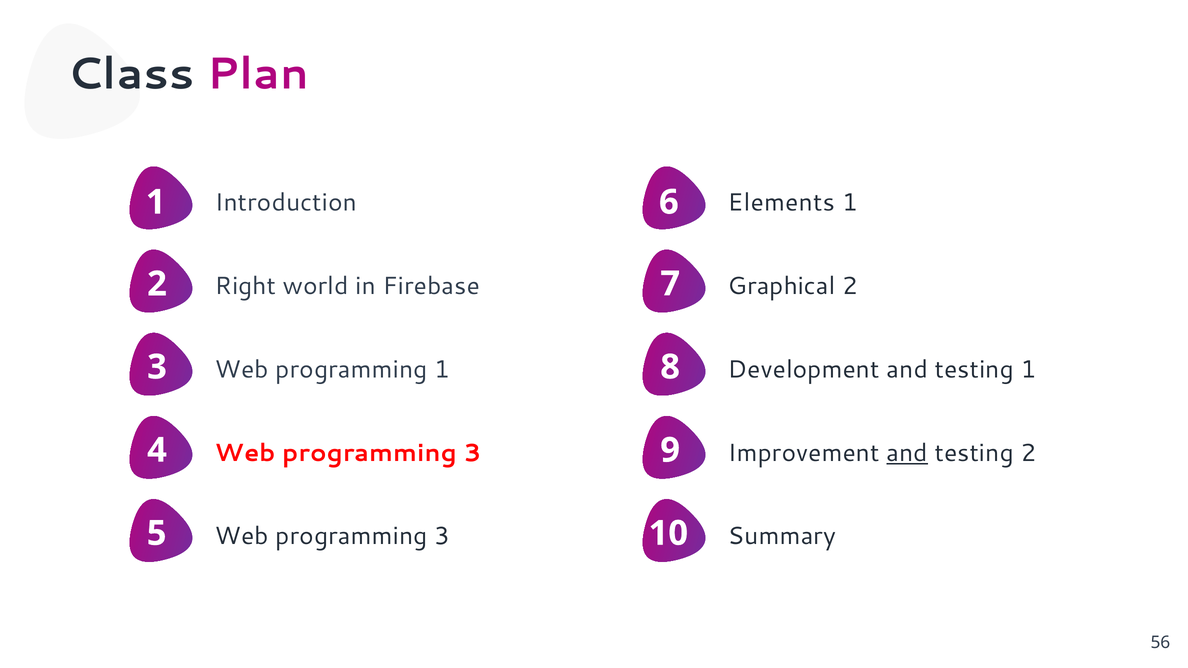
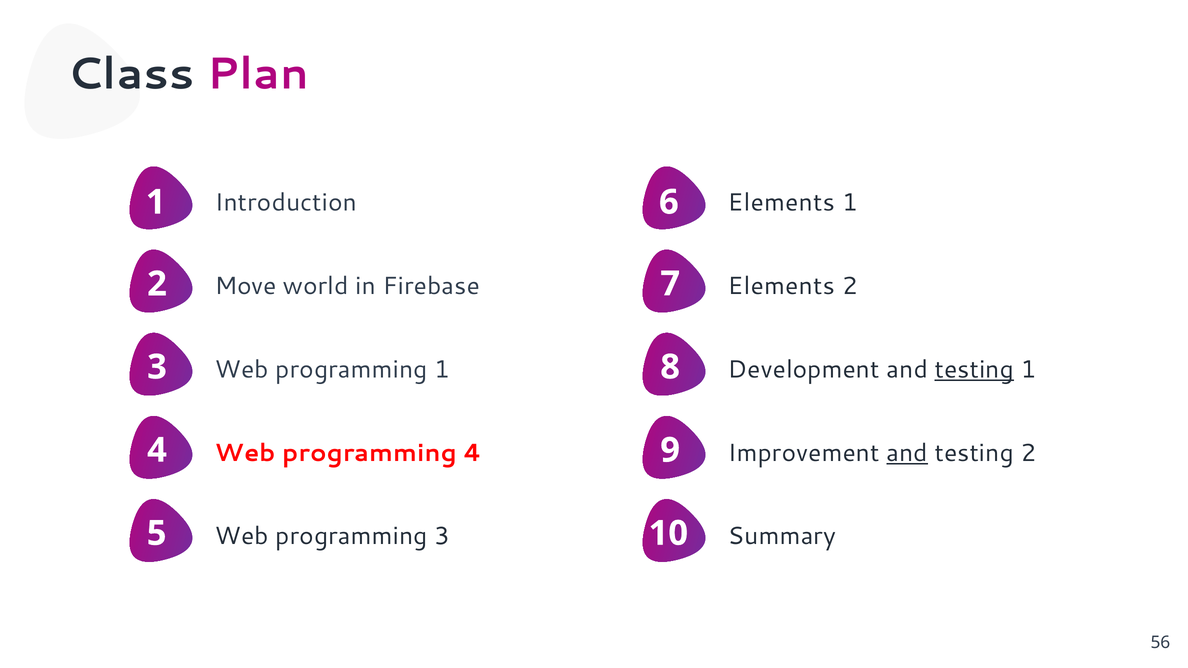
Right: Right -> Move (246, 286)
Graphical: Graphical -> Elements (782, 286)
testing underline: none -> present (974, 370)
3: 3 -> 4 (473, 453)
